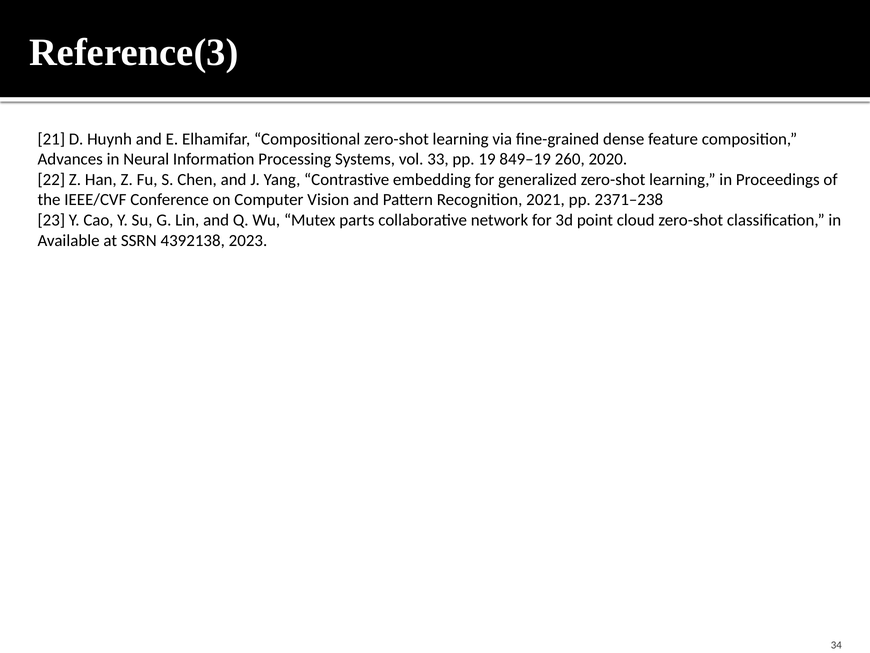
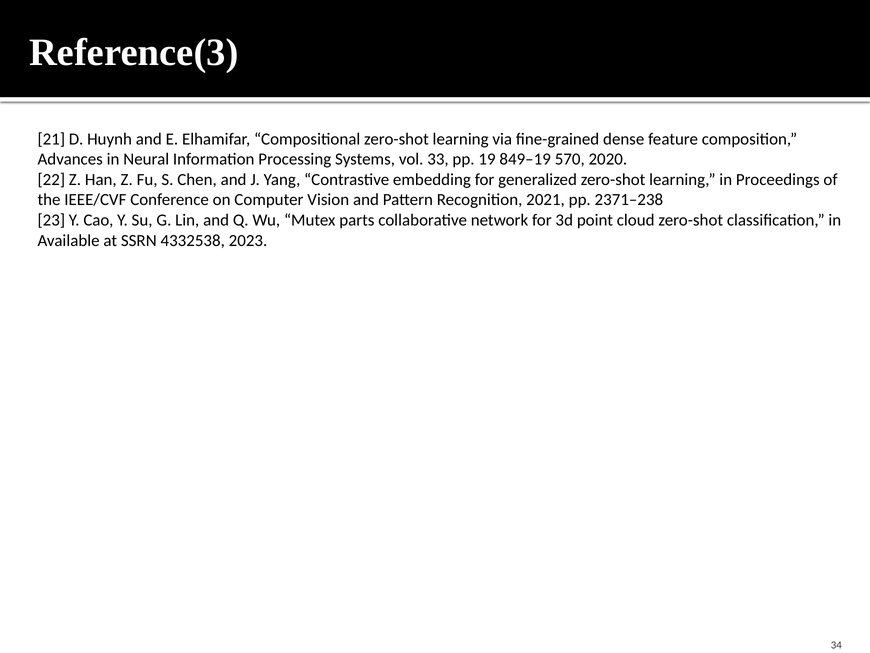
260: 260 -> 570 (570, 159)
4392138: 4392138 -> 4332538 (193, 240)
